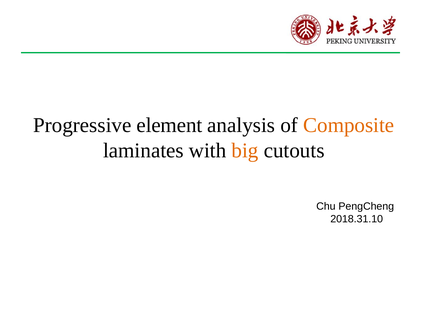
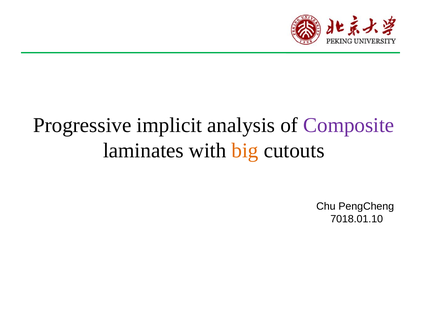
element: element -> implicit (169, 125)
Composite colour: orange -> purple (349, 125)
2018.31.10: 2018.31.10 -> 7018.01.10 (357, 219)
